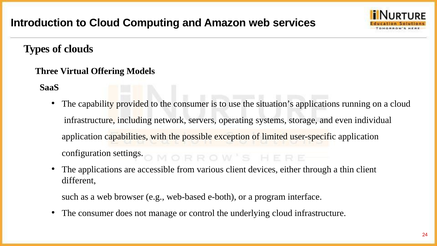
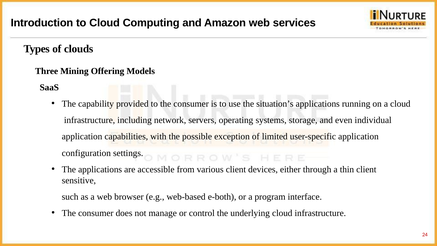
Virtual: Virtual -> Mining (74, 71)
different: different -> sensitive (79, 180)
